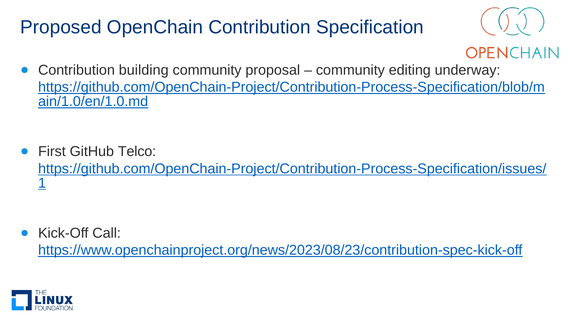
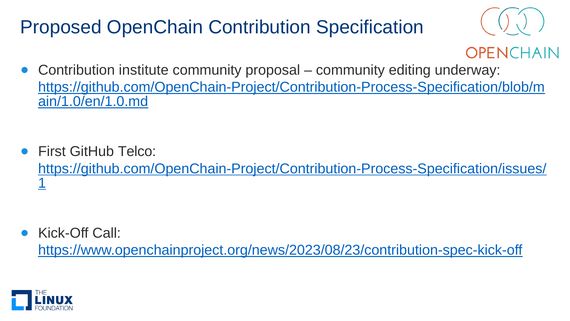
building: building -> institute (144, 70)
